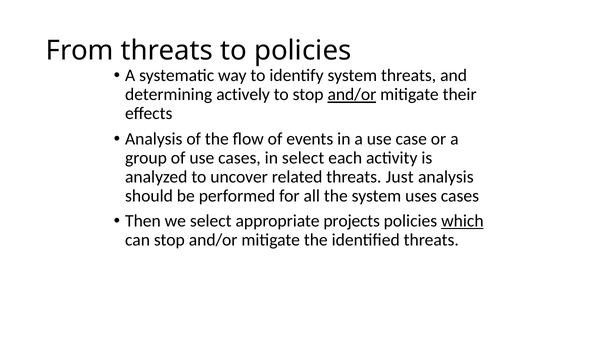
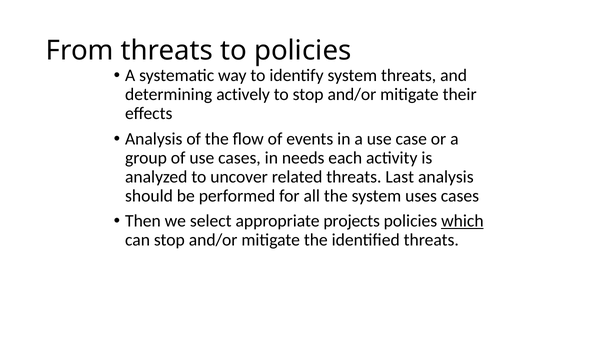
and/or underline: present -> none (352, 95)
in select: select -> needs (303, 158)
Just: Just -> Last (400, 177)
